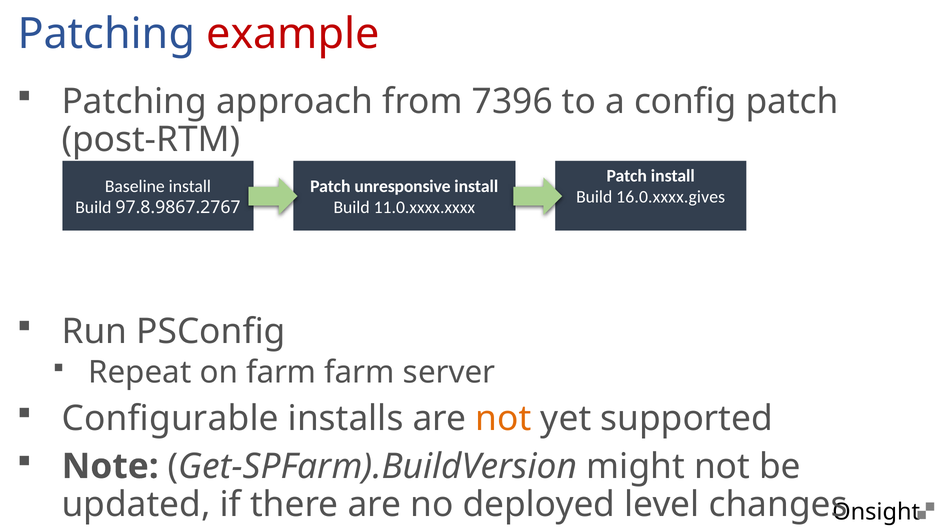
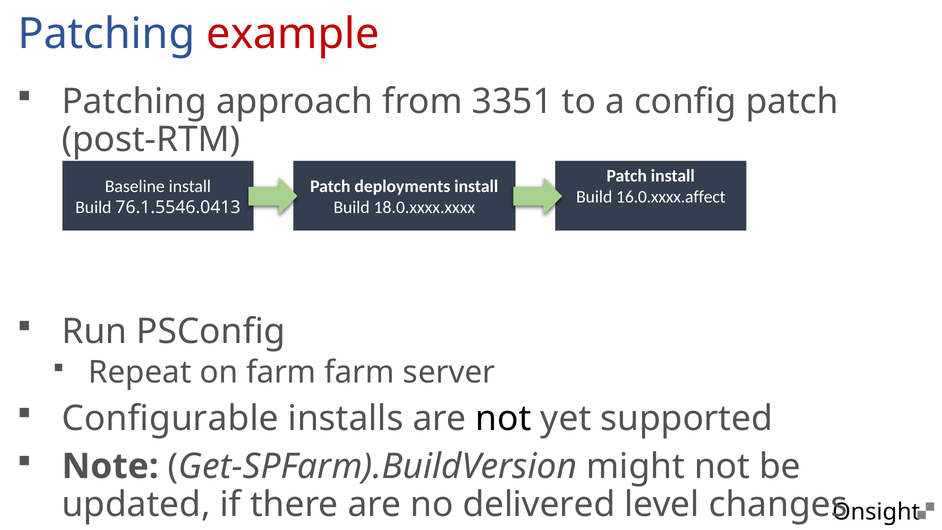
7396: 7396 -> 3351 (512, 101)
unresponsive: unresponsive -> deployments (402, 186)
16.0.xxxx.gives: 16.0.xxxx.gives -> 16.0.xxxx.affect (671, 197)
97.8.9867.2767: 97.8.9867.2767 -> 76.1.5546.0413 (178, 207)
11.0.xxxx.xxxx: 11.0.xxxx.xxxx -> 18.0.xxxx.xxxx (424, 207)
not colour: orange -> black (503, 418)
deployed: deployed -> delivered (539, 504)
